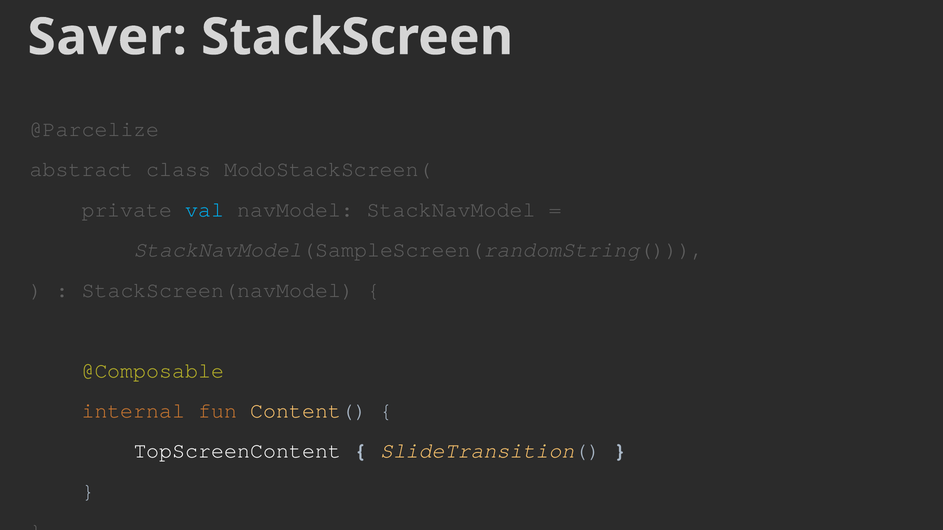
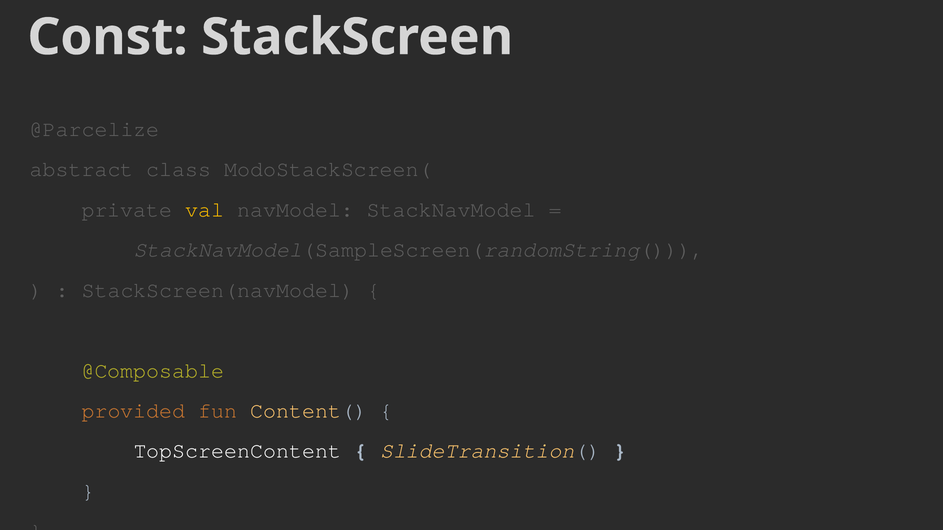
Saver: Saver -> Const (108, 37)
val colour: light blue -> yellow (205, 210)
internal: internal -> provided (133, 411)
